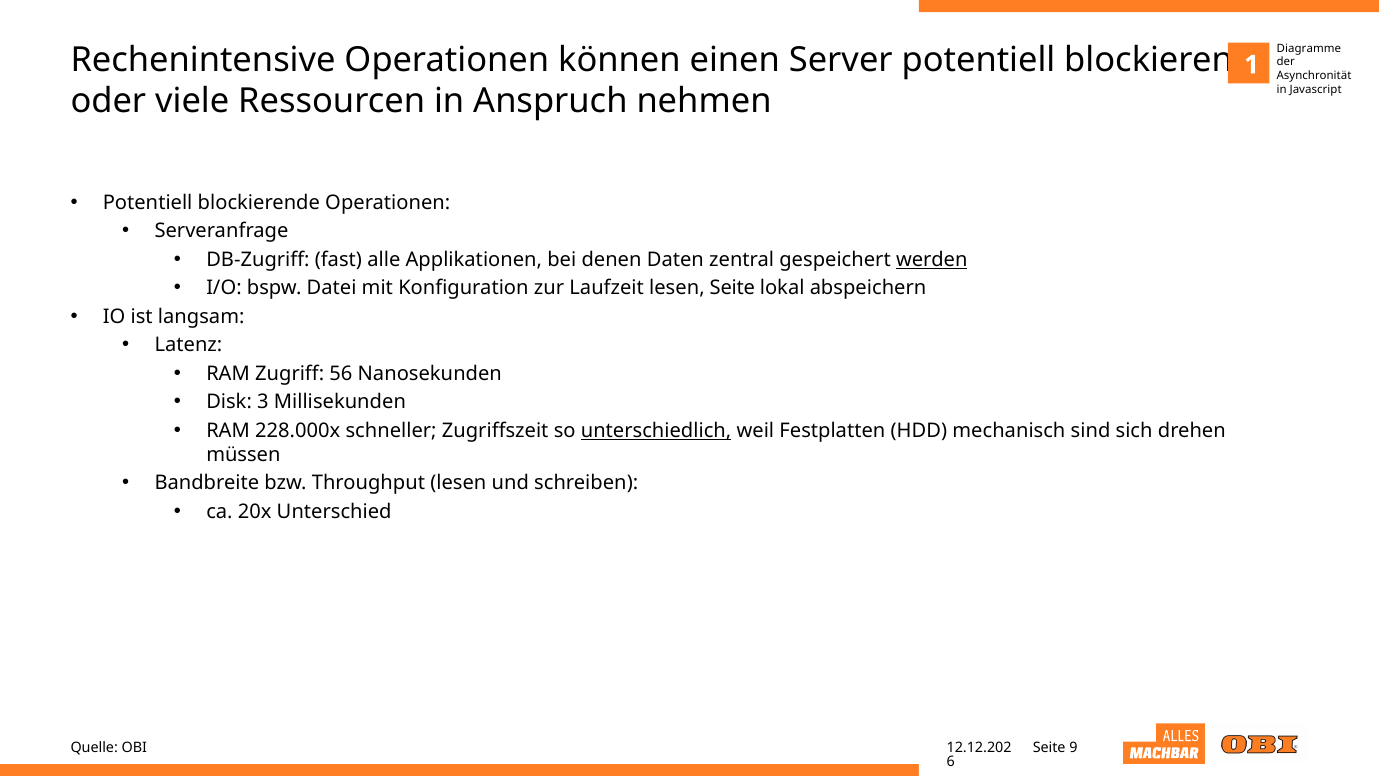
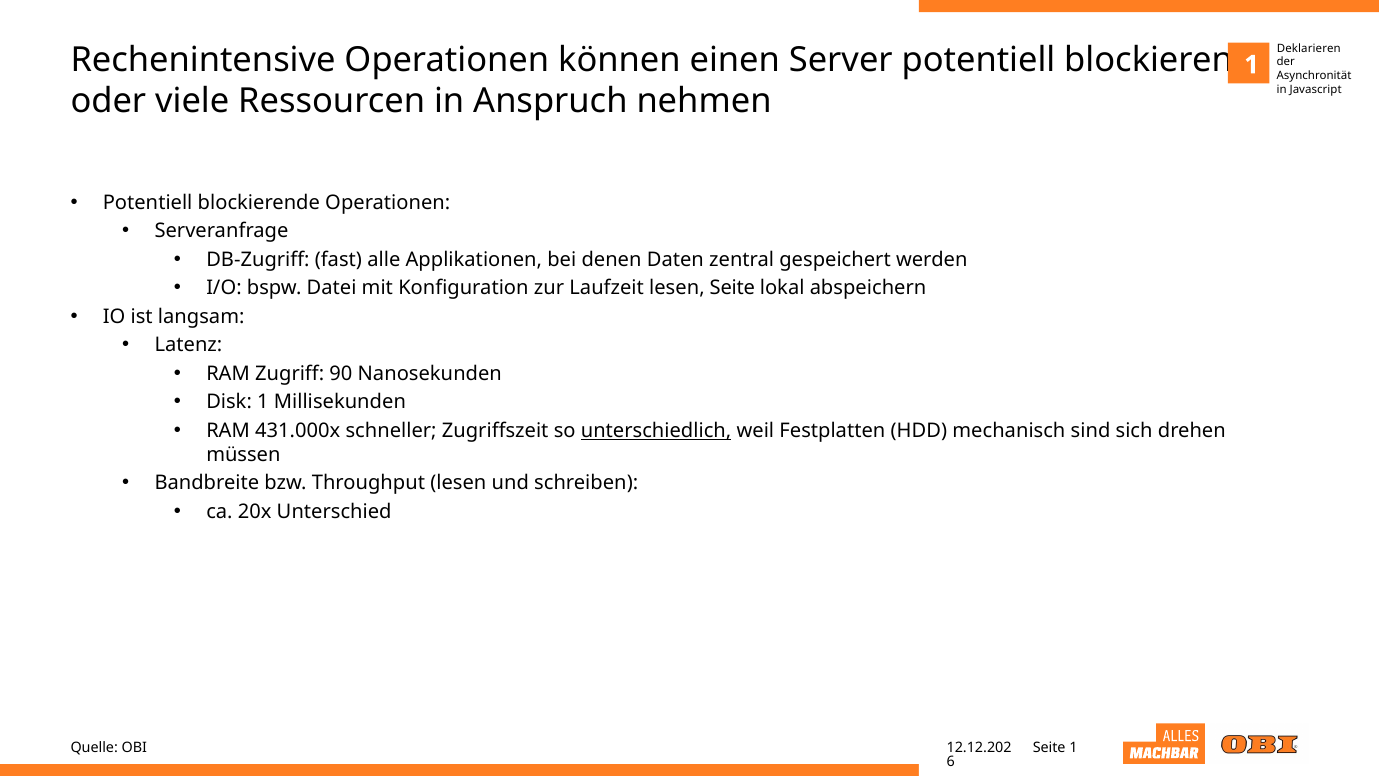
Diagramme: Diagramme -> Deklarieren (1309, 48)
werden underline: present -> none (932, 260)
56: 56 -> 90 (341, 374)
Disk 3: 3 -> 1 (263, 402)
228.000x: 228.000x -> 431.000x (298, 430)
Seite 9: 9 -> 1 (1073, 747)
